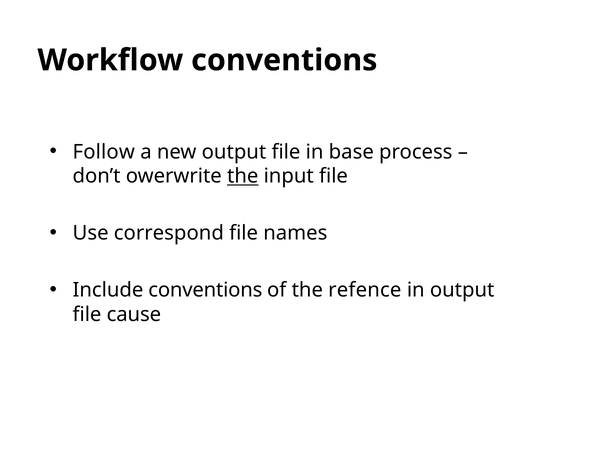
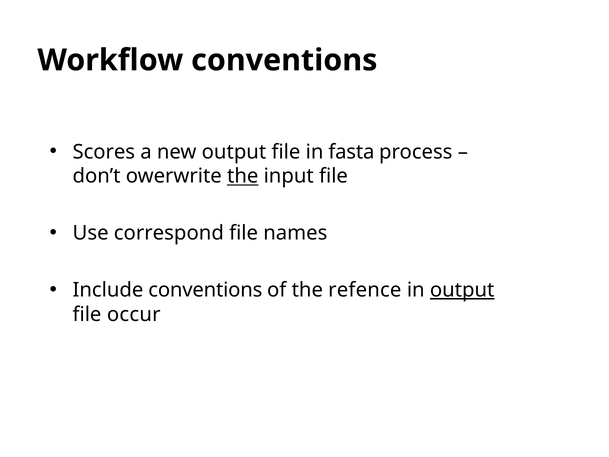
Follow: Follow -> Scores (104, 152)
base: base -> fasta (351, 152)
output underline: none -> present (462, 290)
cause: cause -> occur (134, 314)
